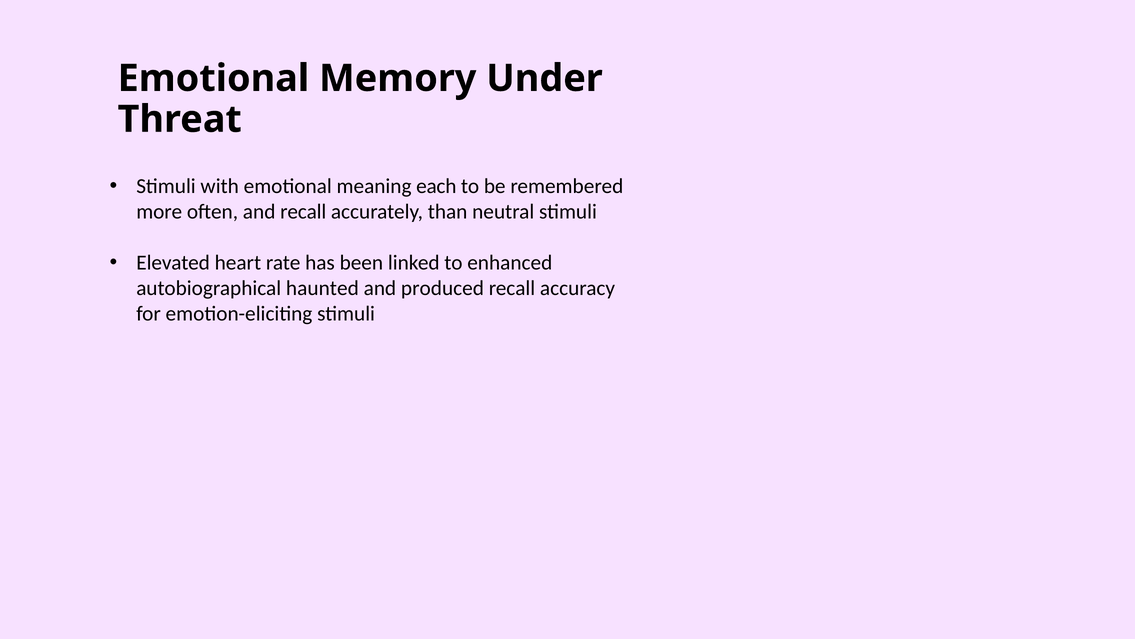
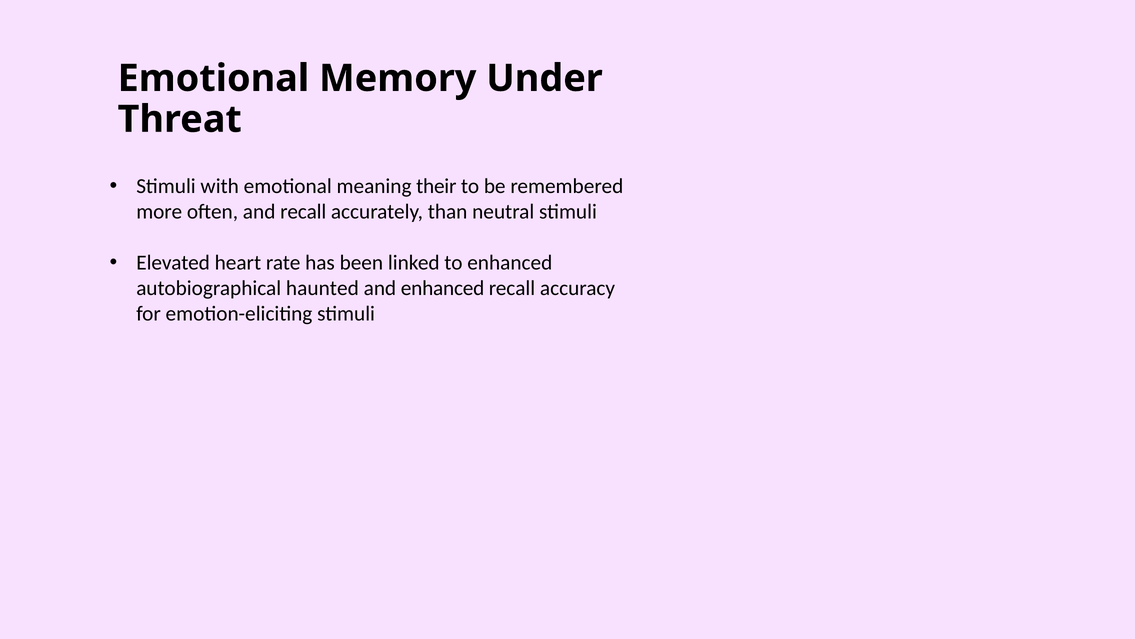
each: each -> their (436, 186)
and produced: produced -> enhanced (443, 288)
